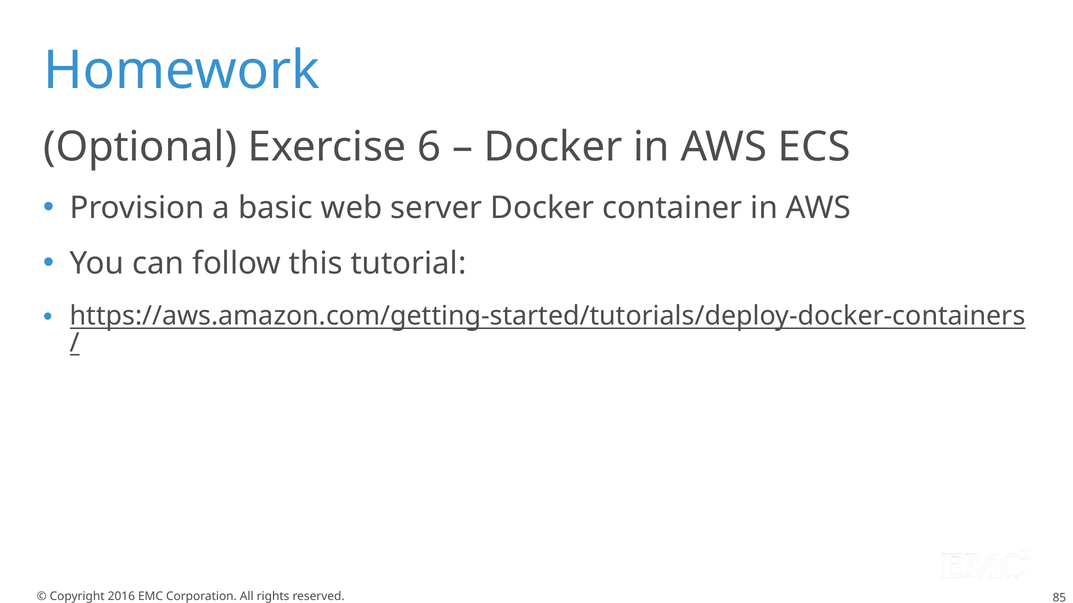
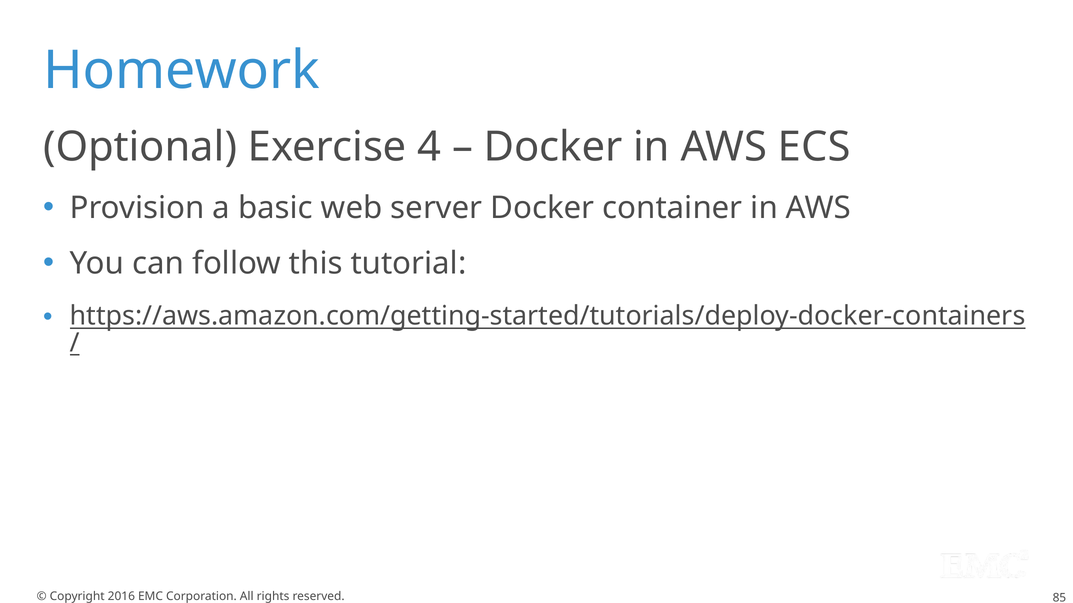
6: 6 -> 4 (429, 147)
